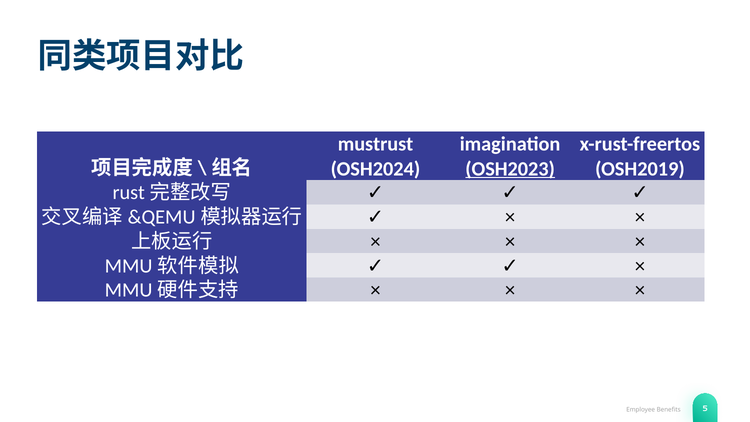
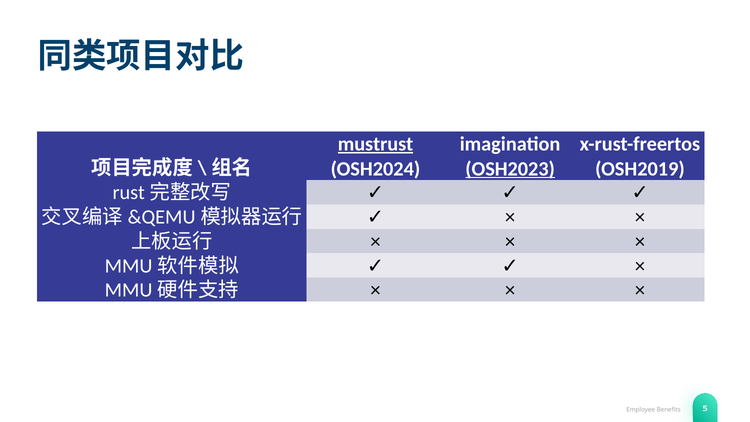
mustrust underline: none -> present (376, 144)
